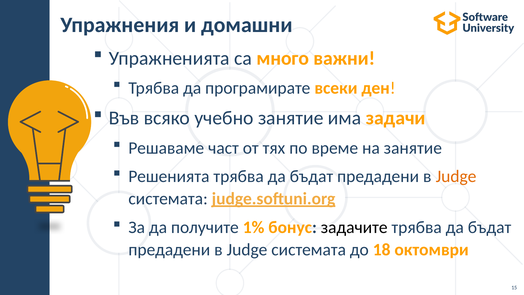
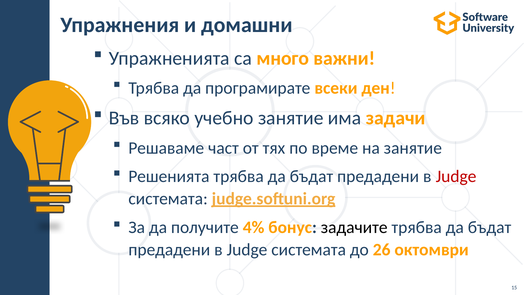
Judge colour: orange -> red (456, 176)
1%: 1% -> 4% (254, 227)
18: 18 -> 26 (382, 249)
